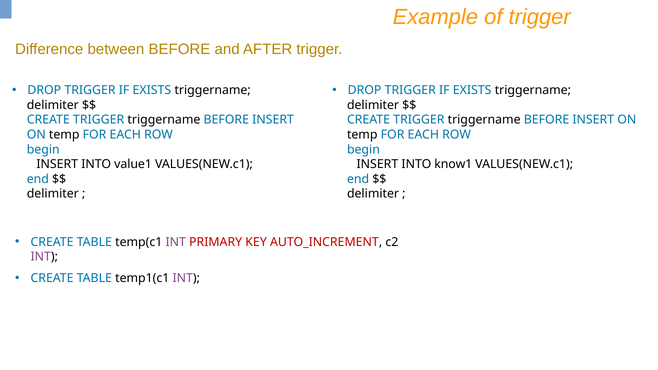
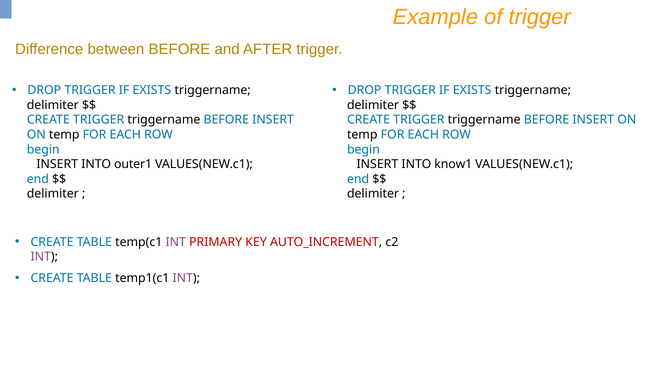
value1: value1 -> outer1 (133, 164)
